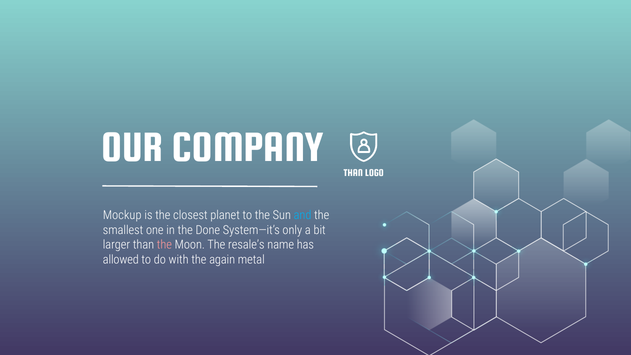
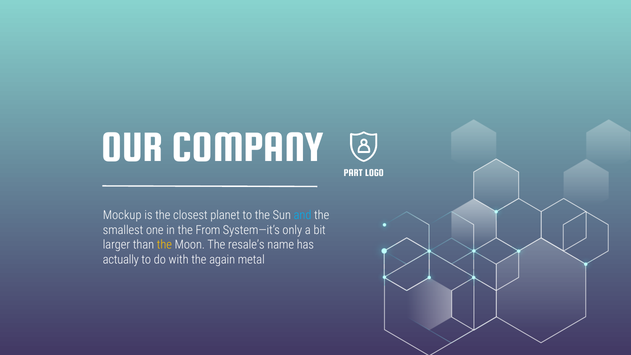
THAN: THAN -> PART (353, 173)
Done: Done -> From (208, 230)
the colour: pink -> yellow (164, 245)
allowed: allowed -> actually (121, 260)
